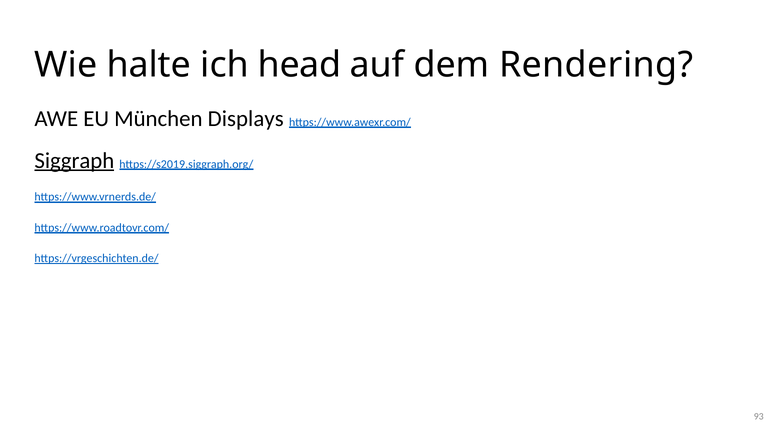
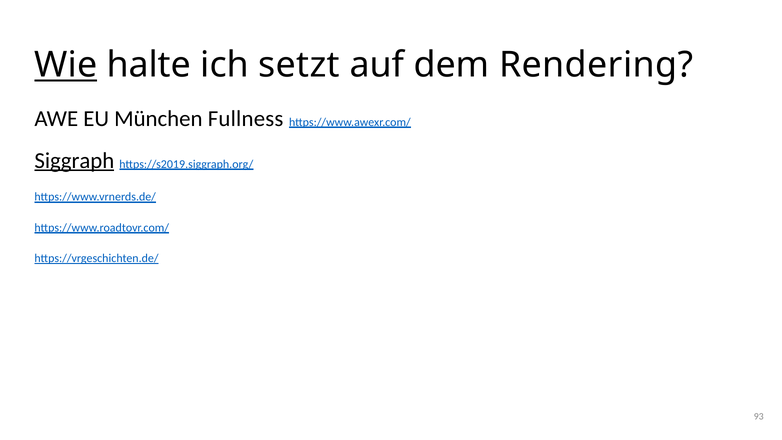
Wie underline: none -> present (66, 65)
head: head -> setzt (299, 65)
Displays: Displays -> Fullness (246, 119)
